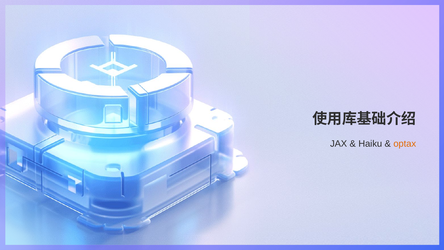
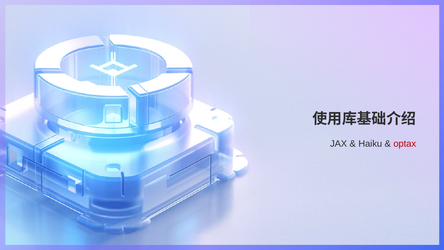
optax colour: orange -> red (405, 144)
